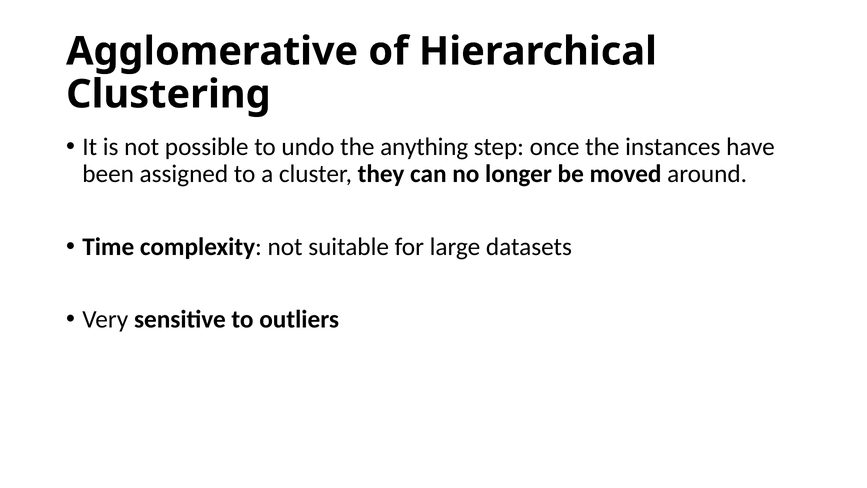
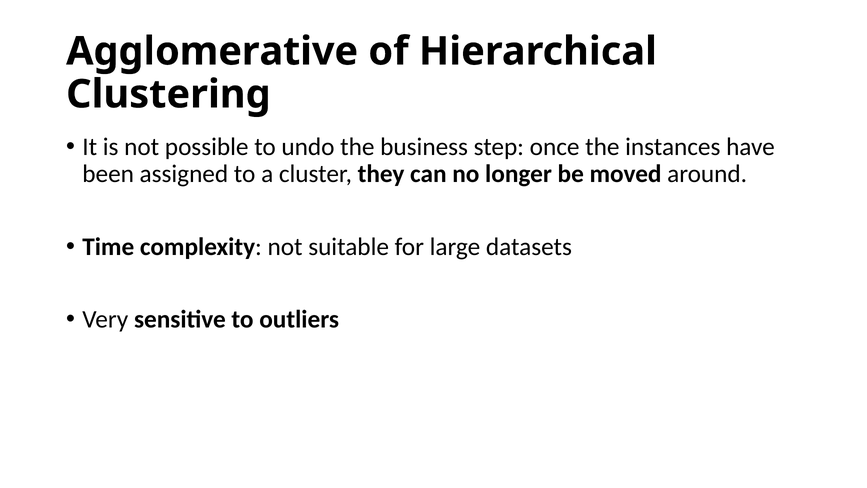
anything: anything -> business (424, 147)
